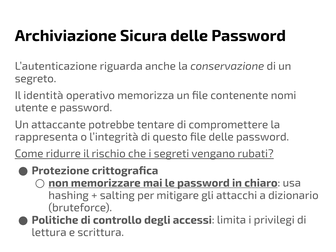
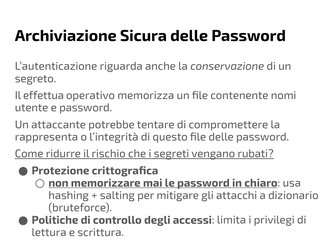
identità: identità -> effettua (44, 95)
